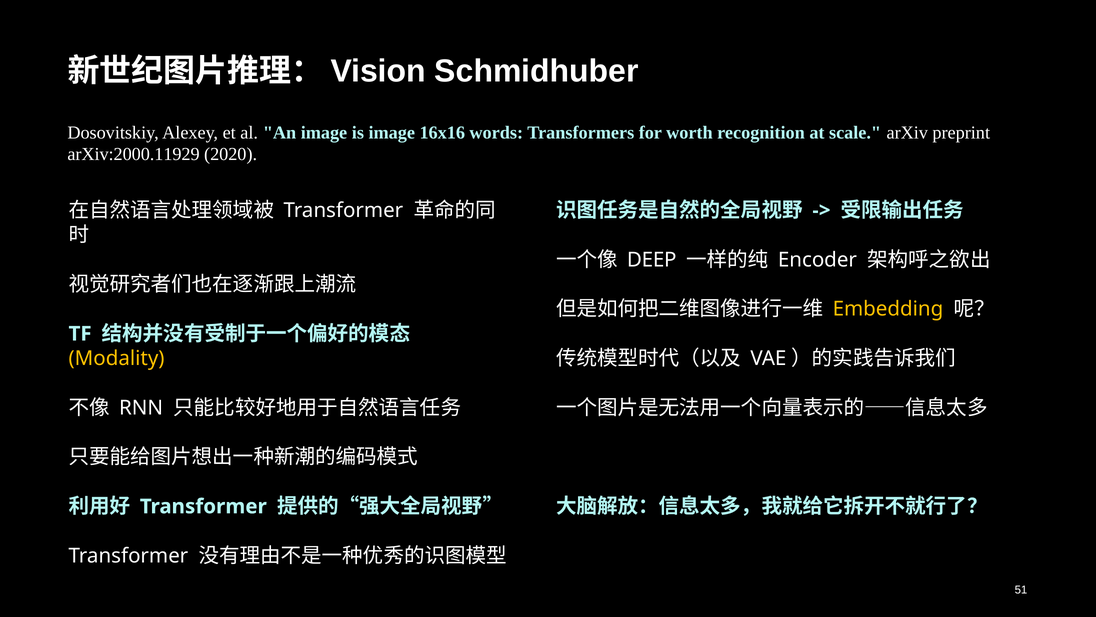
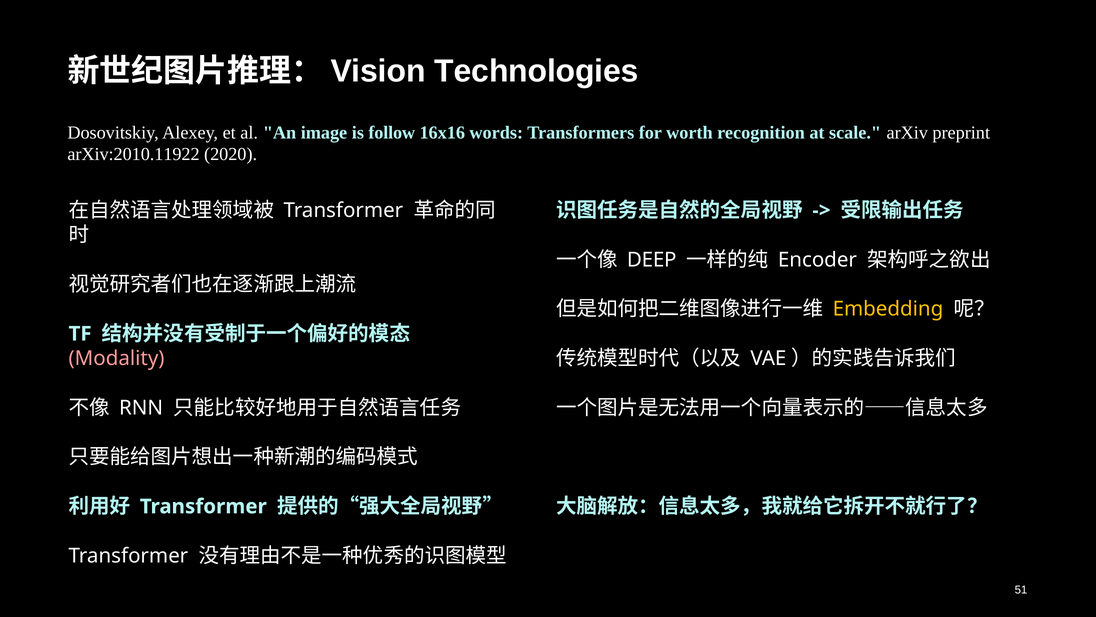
Schmidhuber: Schmidhuber -> Technologies (537, 71)
is image: image -> follow (392, 132)
arXiv:2000.11929: arXiv:2000.11929 -> arXiv:2010.11922 (134, 154)
Modality colour: yellow -> pink (117, 358)
